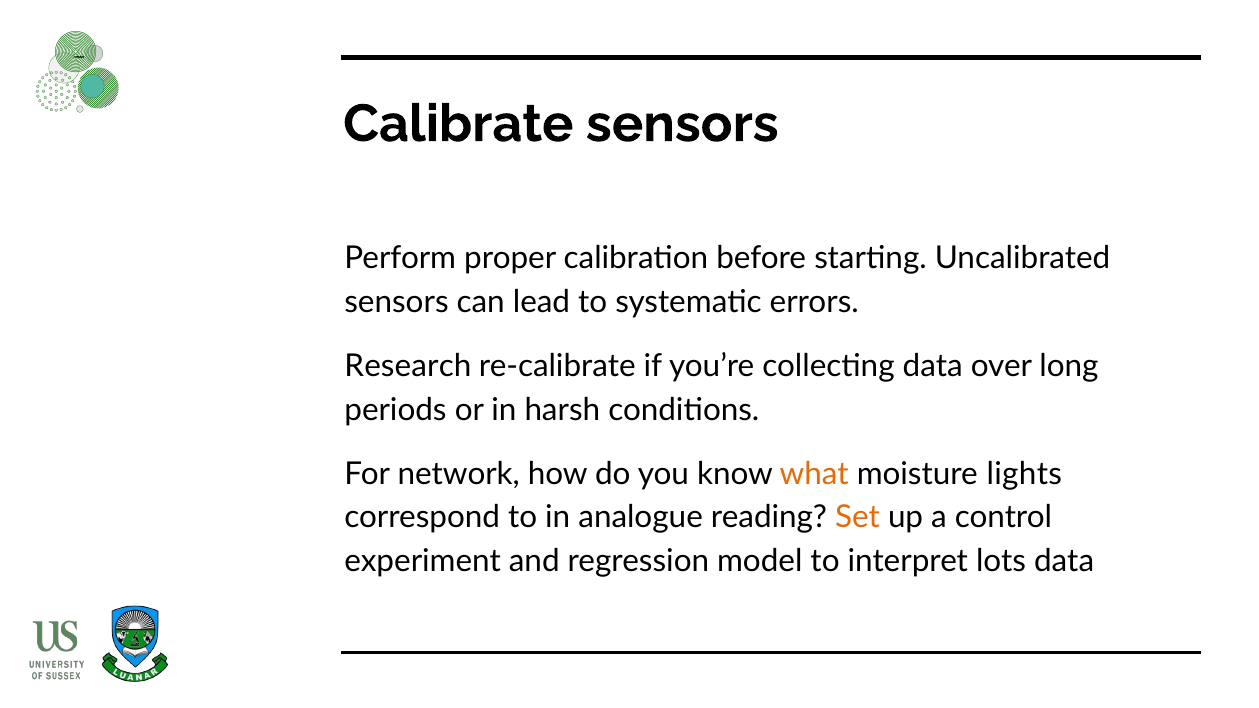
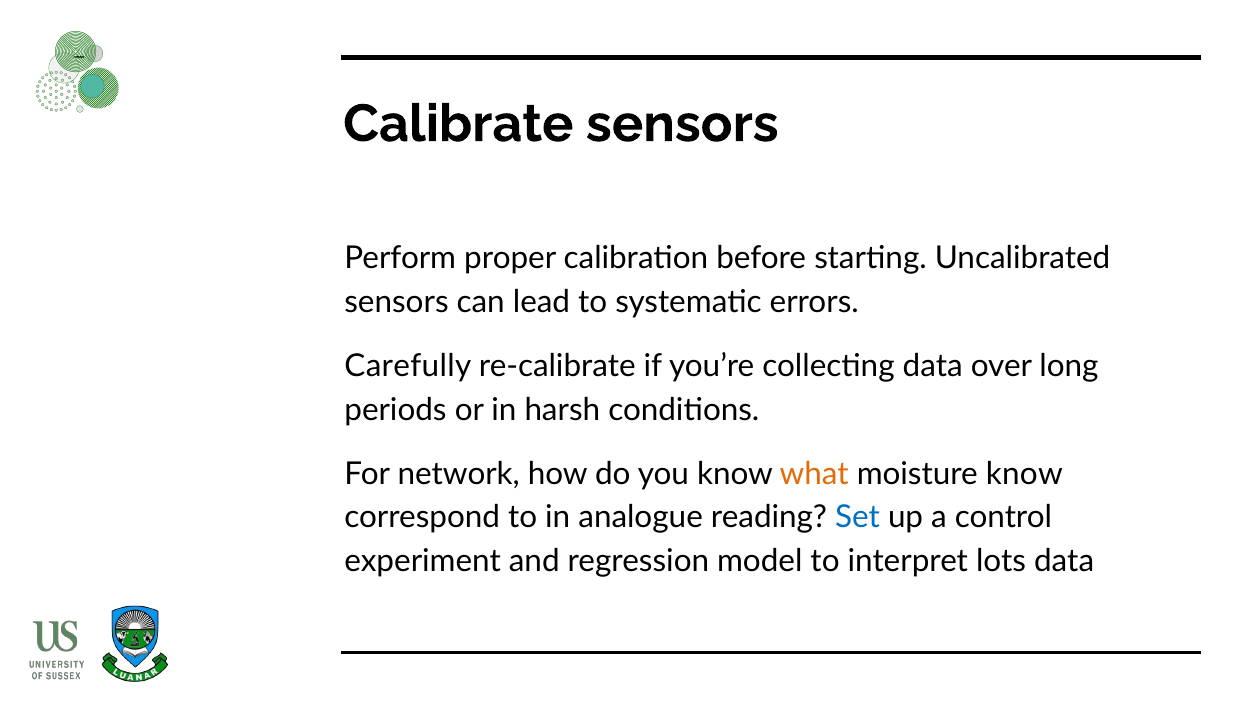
Research: Research -> Carefully (408, 366)
moisture lights: lights -> know (1024, 474)
Set colour: orange -> blue (858, 518)
